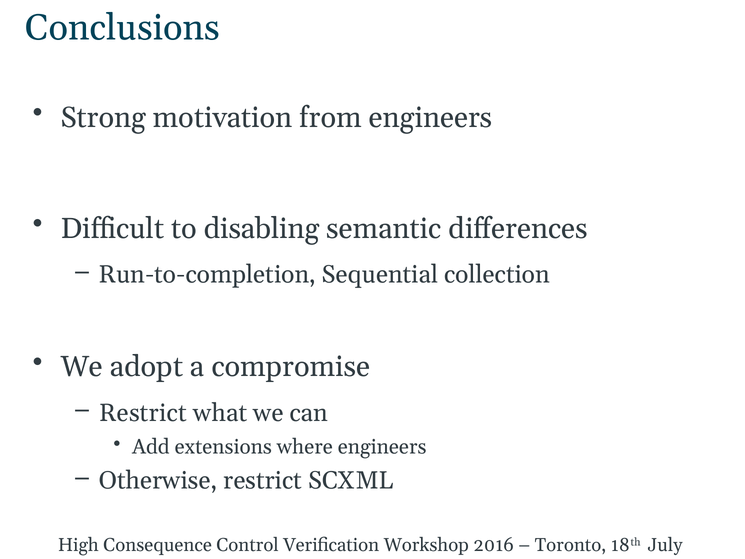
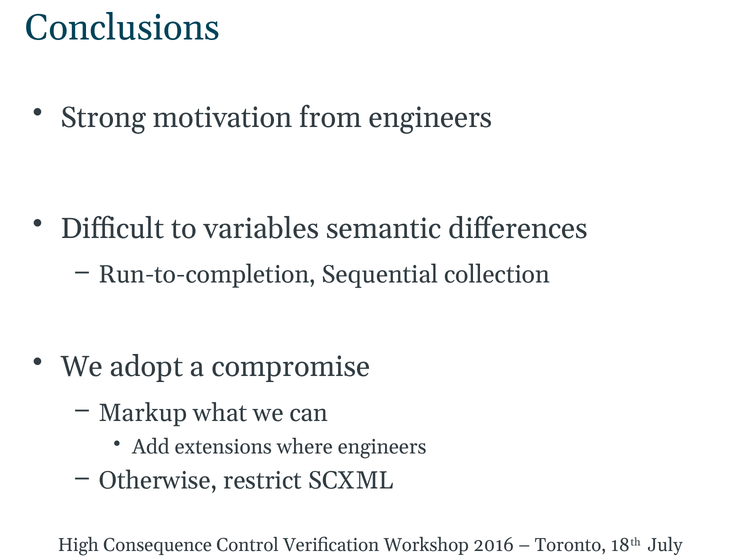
disabling: disabling -> variables (261, 228)
Restrict: Restrict -> Markup (143, 413)
